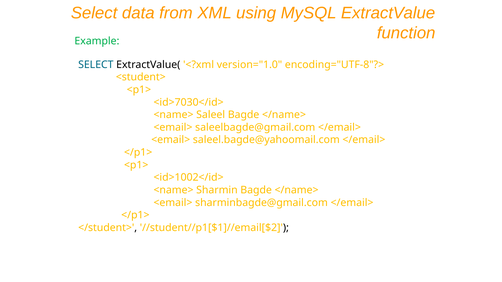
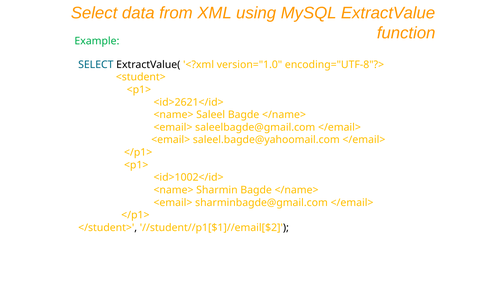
<id>7030</id>: <id>7030</id> -> <id>2621</id> (189, 102)
